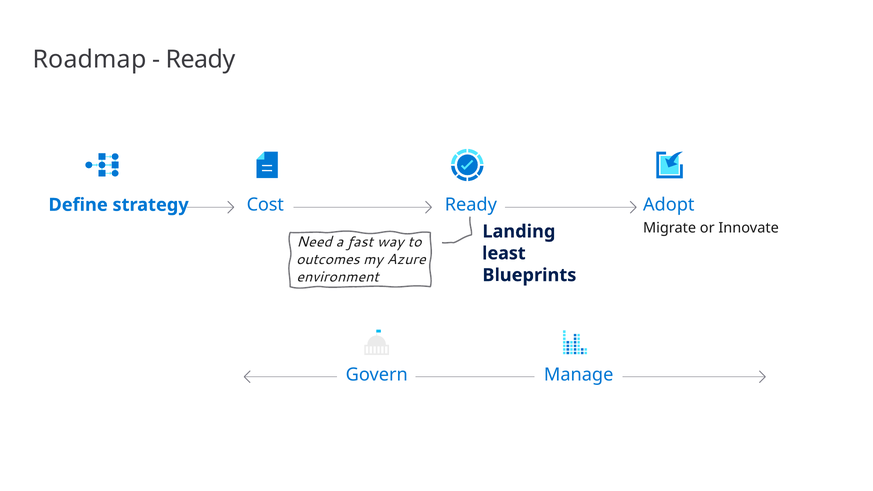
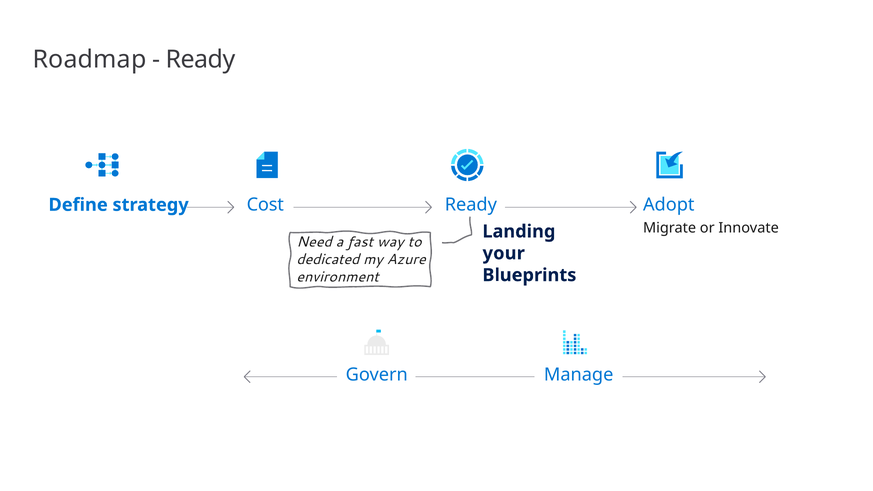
least: least -> your (504, 253)
outcomes: outcomes -> dedicated (328, 260)
